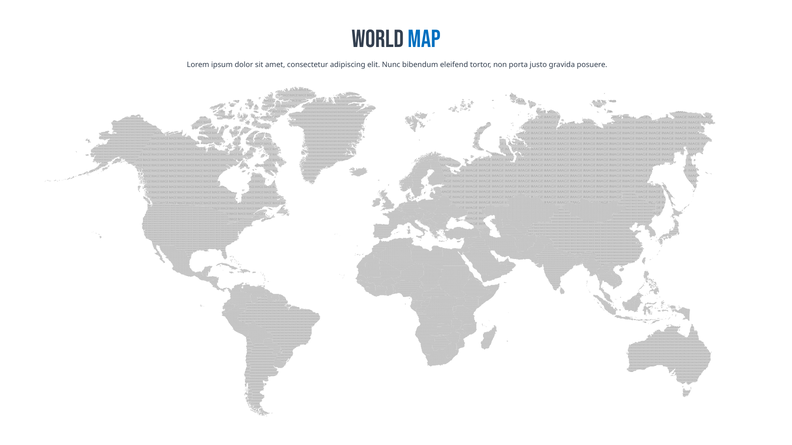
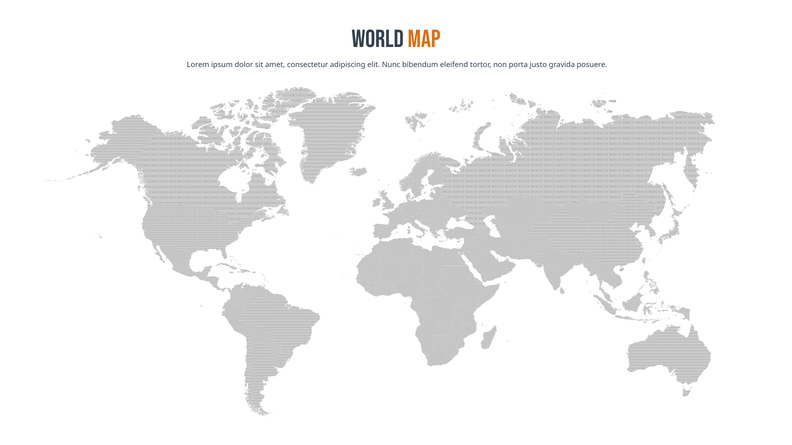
map colour: blue -> orange (424, 39)
